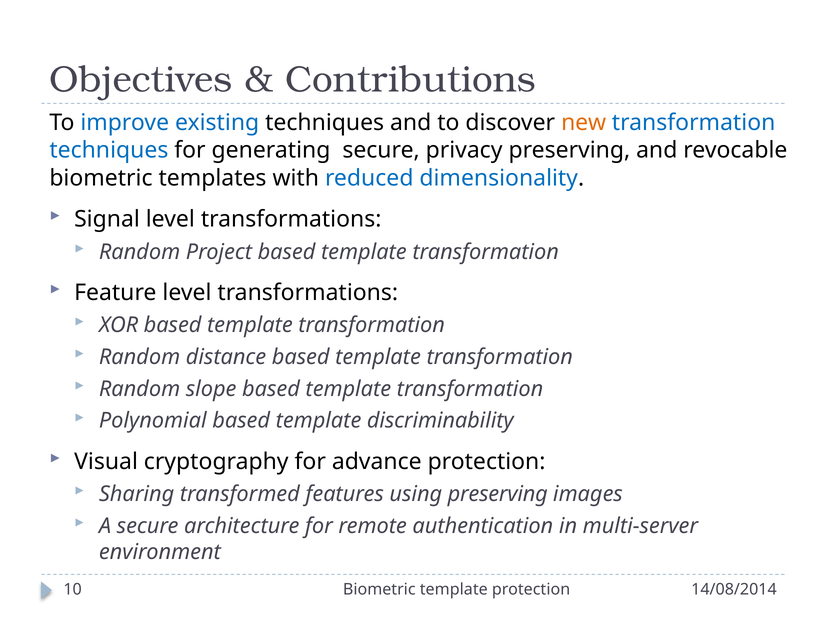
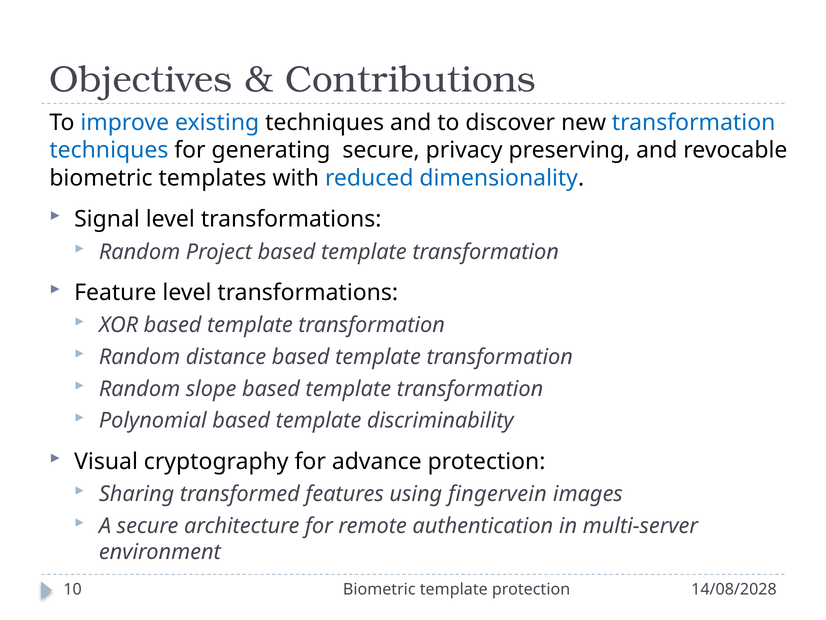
new colour: orange -> black (584, 123)
using preserving: preserving -> fingervein (498, 494)
14/08/2014: 14/08/2014 -> 14/08/2028 (734, 589)
